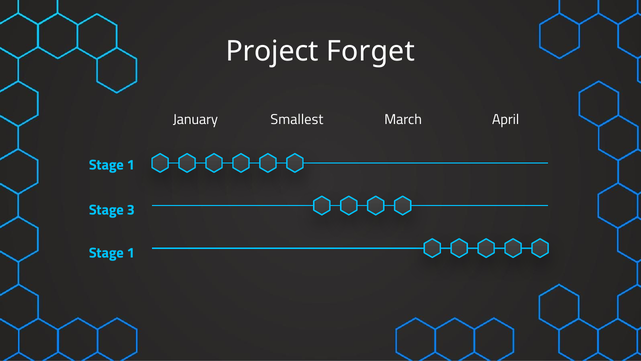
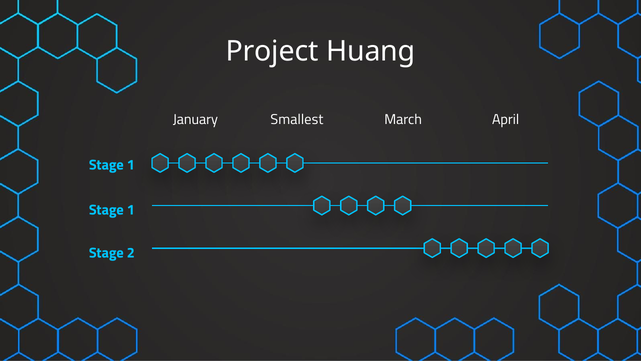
Forget: Forget -> Huang (371, 51)
3: 3 -> 1 (131, 210)
1: 1 -> 2 (131, 253)
